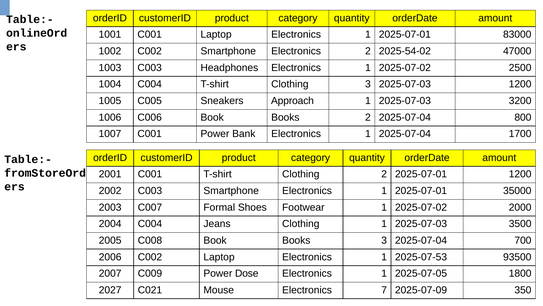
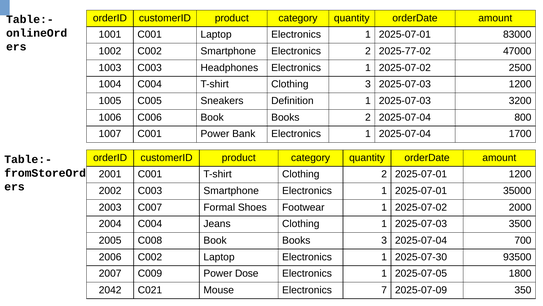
2025-54-02: 2025-54-02 -> 2025-77-02 (405, 51)
Approach: Approach -> Definition (292, 101)
2025-07-53: 2025-07-53 -> 2025-07-30 (421, 257)
2027: 2027 -> 2042 (110, 290)
